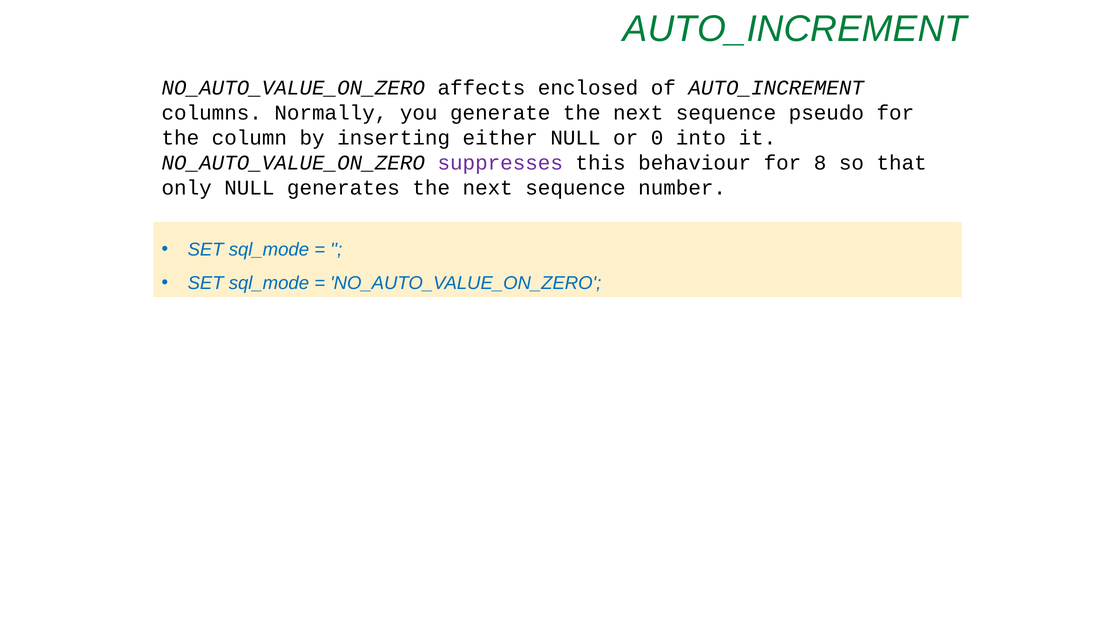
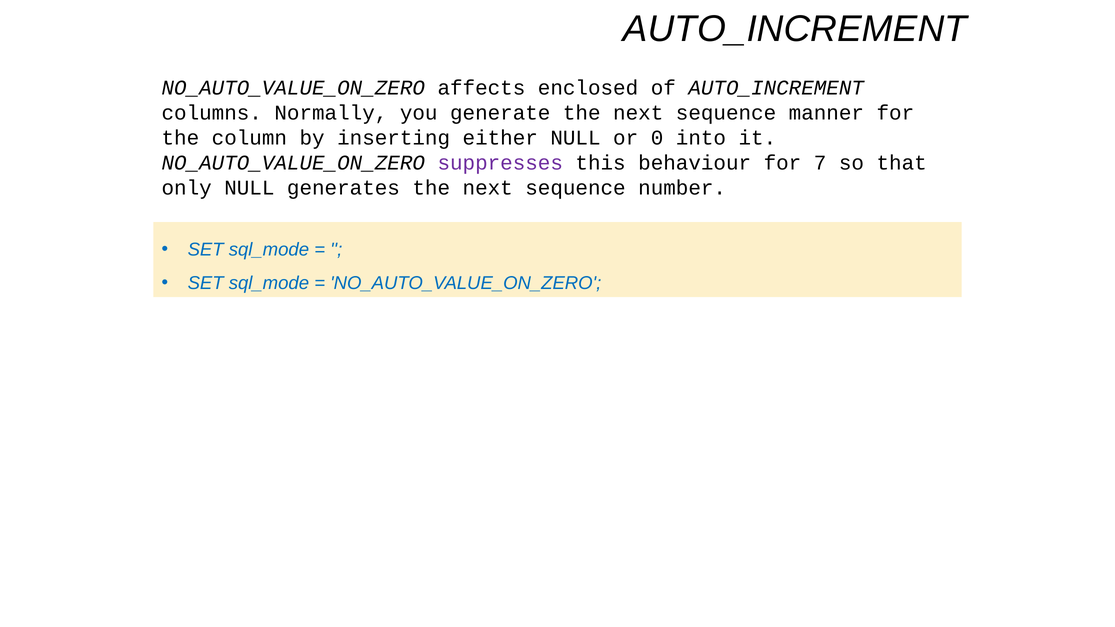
AUTO_INCREMENT colour: green -> black (795, 29)
pseudo: pseudo -> manner (826, 113)
8: 8 -> 7 (820, 163)
